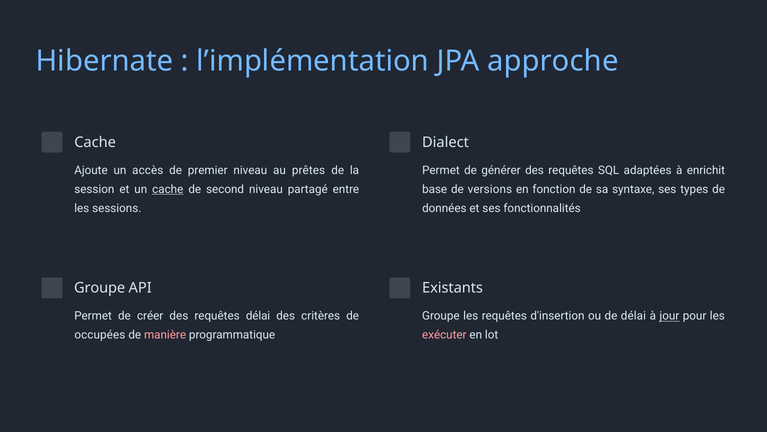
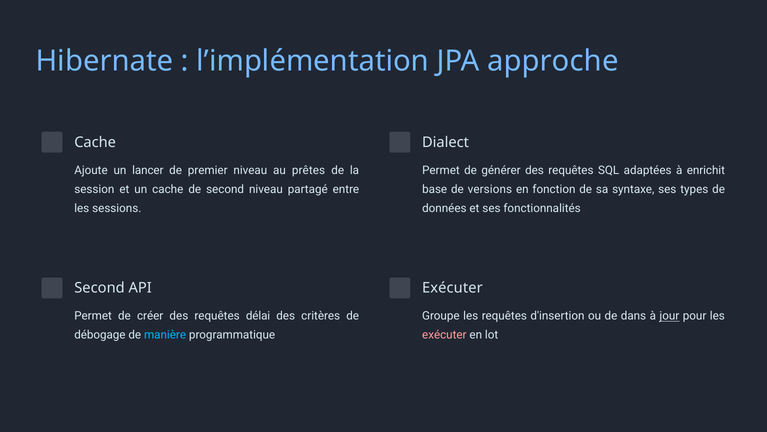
accès: accès -> lancer (148, 170)
cache underline: present -> none (168, 189)
Groupe: Groupe -> Second (100, 288)
Existants: Existants -> Exécuter (452, 288)
de délai: délai -> dans (633, 316)
occupées: occupées -> débogage (100, 335)
manière colour: pink -> light blue (165, 335)
